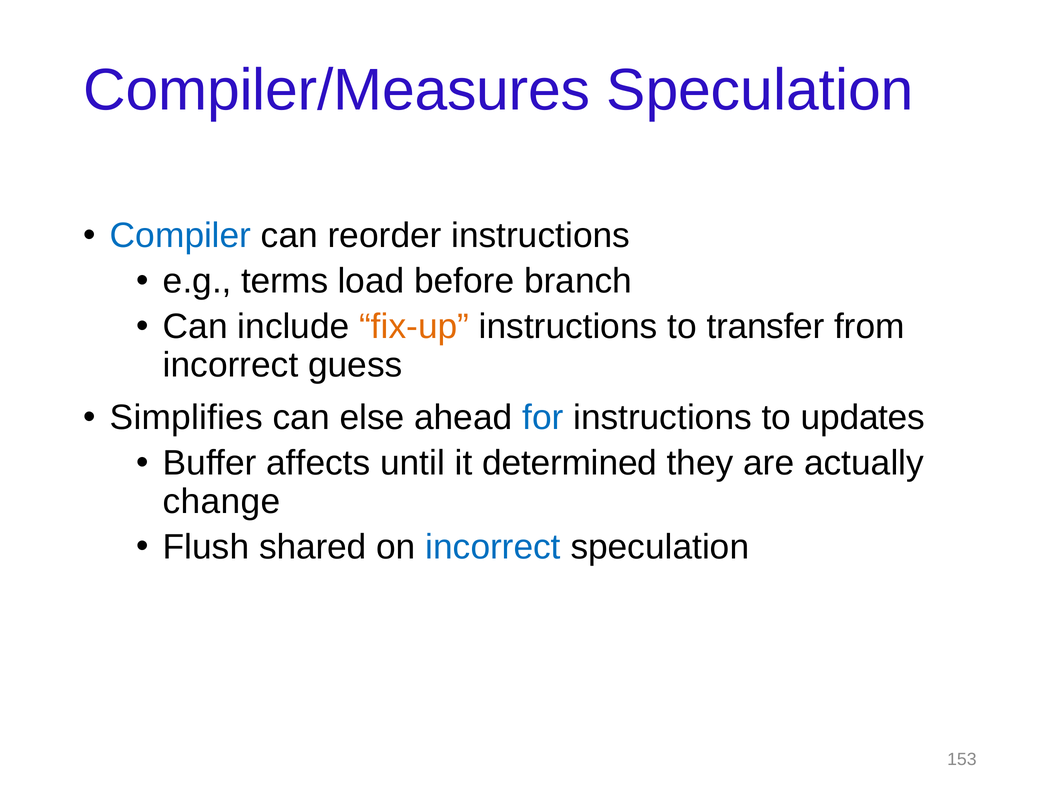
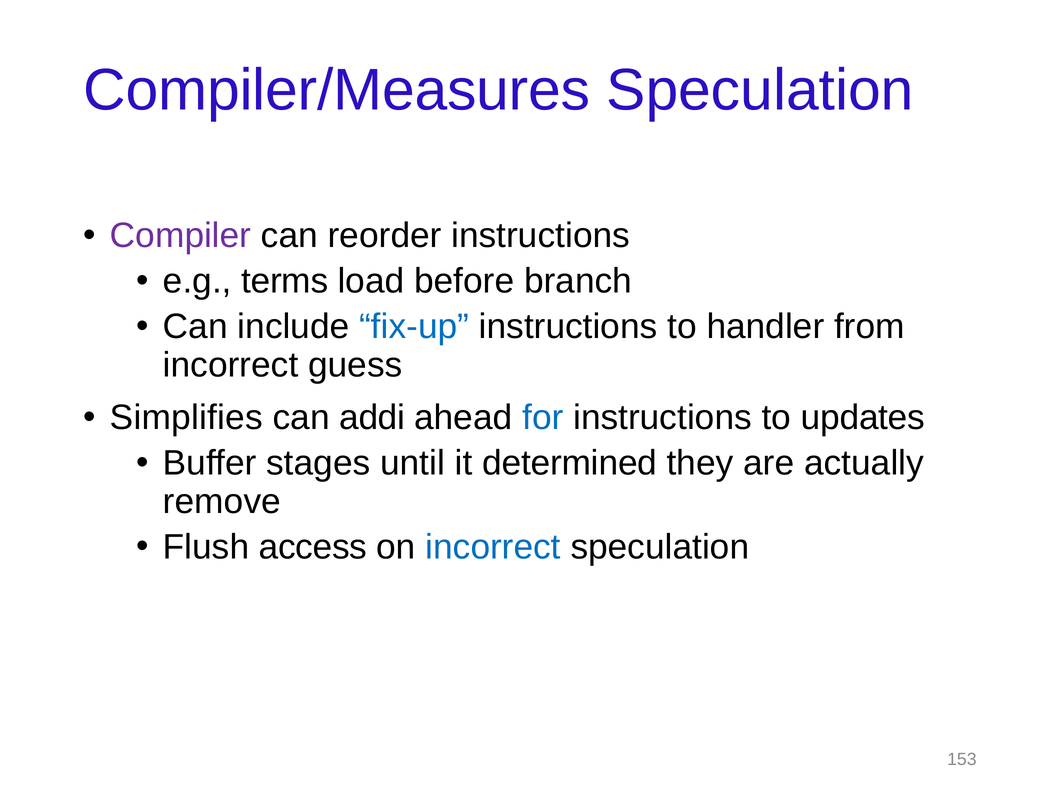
Compiler colour: blue -> purple (181, 236)
fix-up colour: orange -> blue (414, 327)
transfer: transfer -> handler (765, 327)
else: else -> addi (372, 418)
affects: affects -> stages (318, 463)
change: change -> remove (222, 501)
shared: shared -> access (313, 547)
